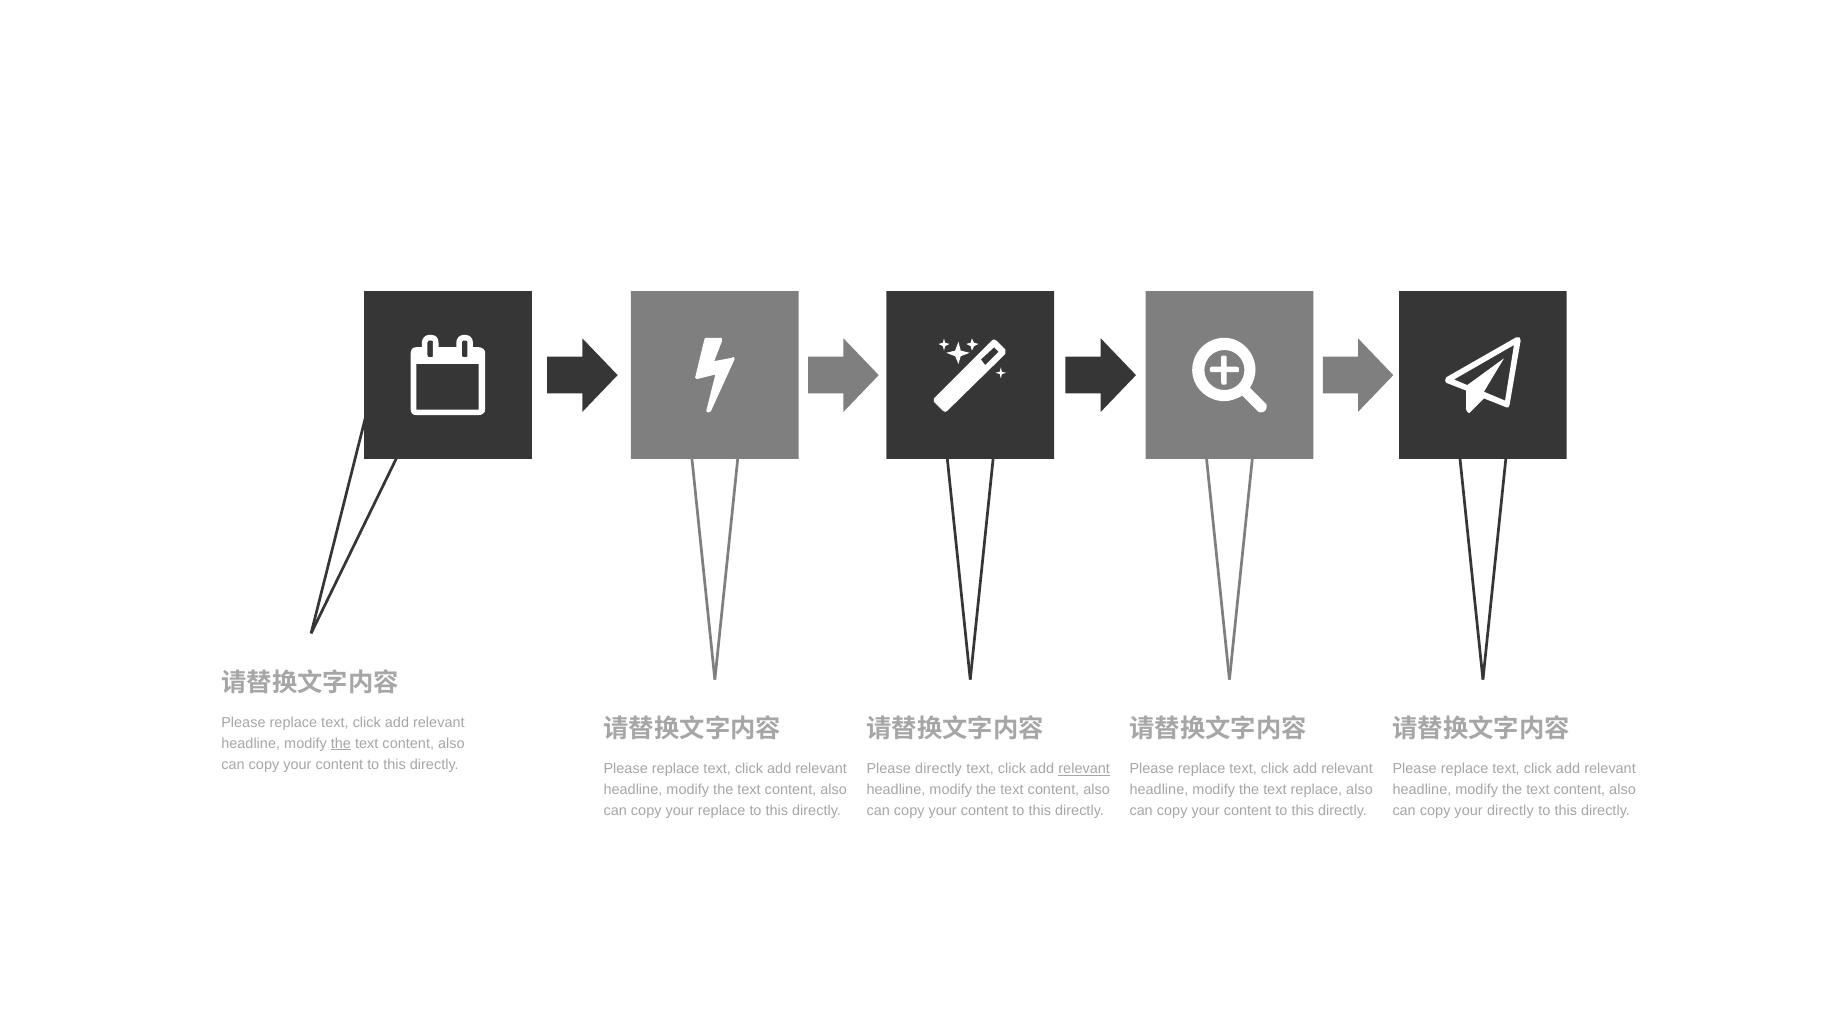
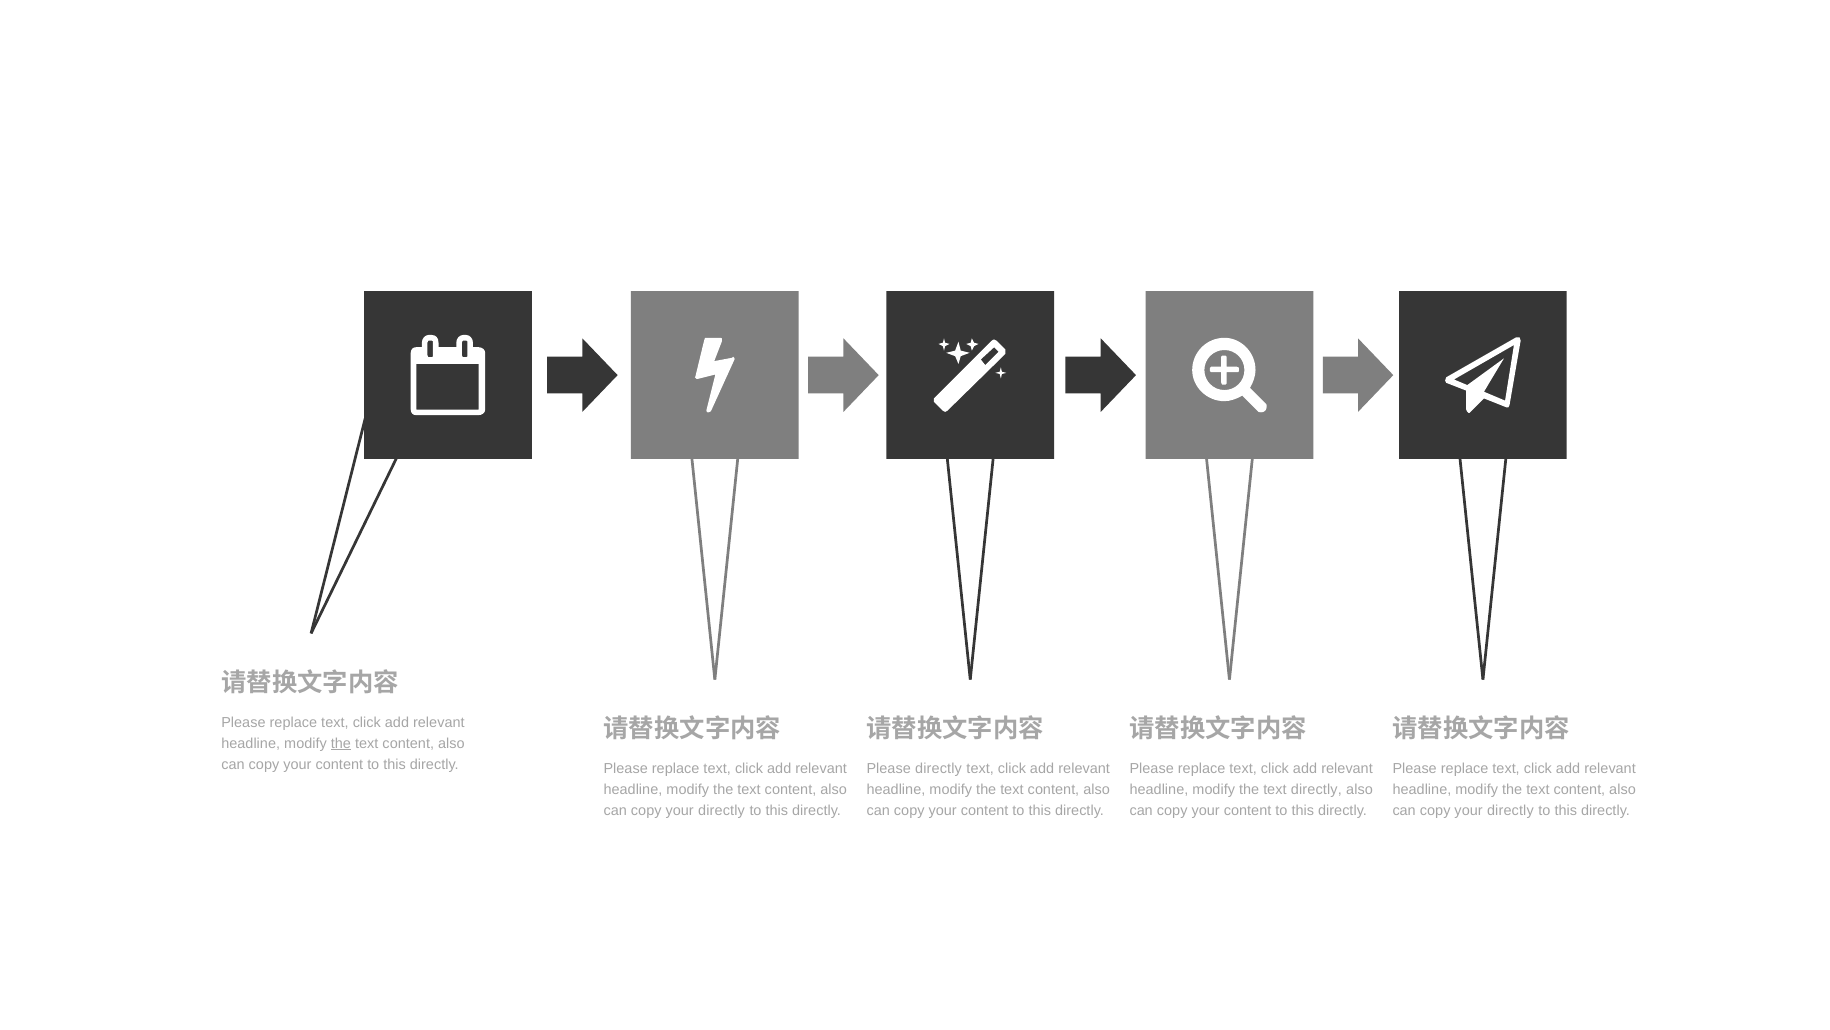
relevant underline: present -> none (1084, 768)
text replace: replace -> directly (1316, 789)
replace: replace -> directly (721, 810)
